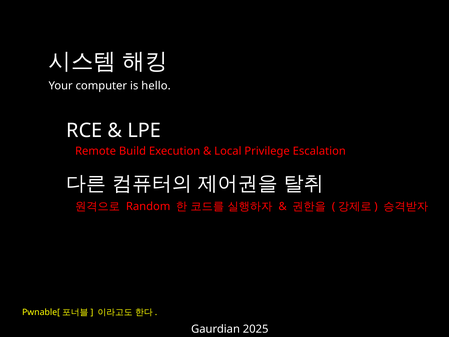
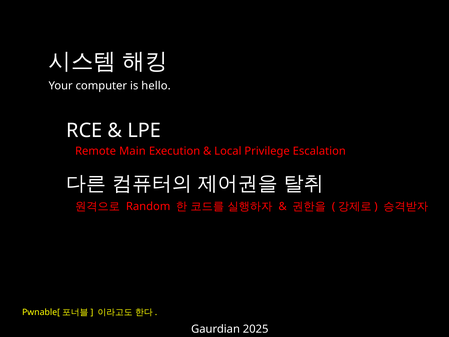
Build: Build -> Main (132, 151)
